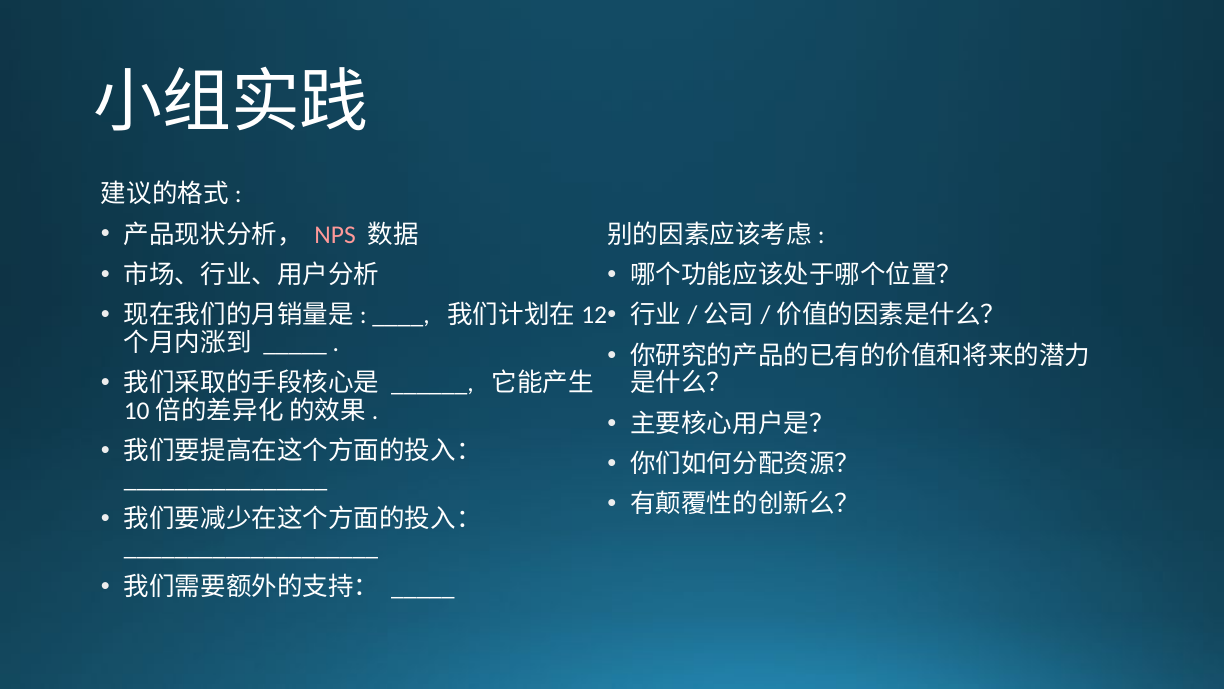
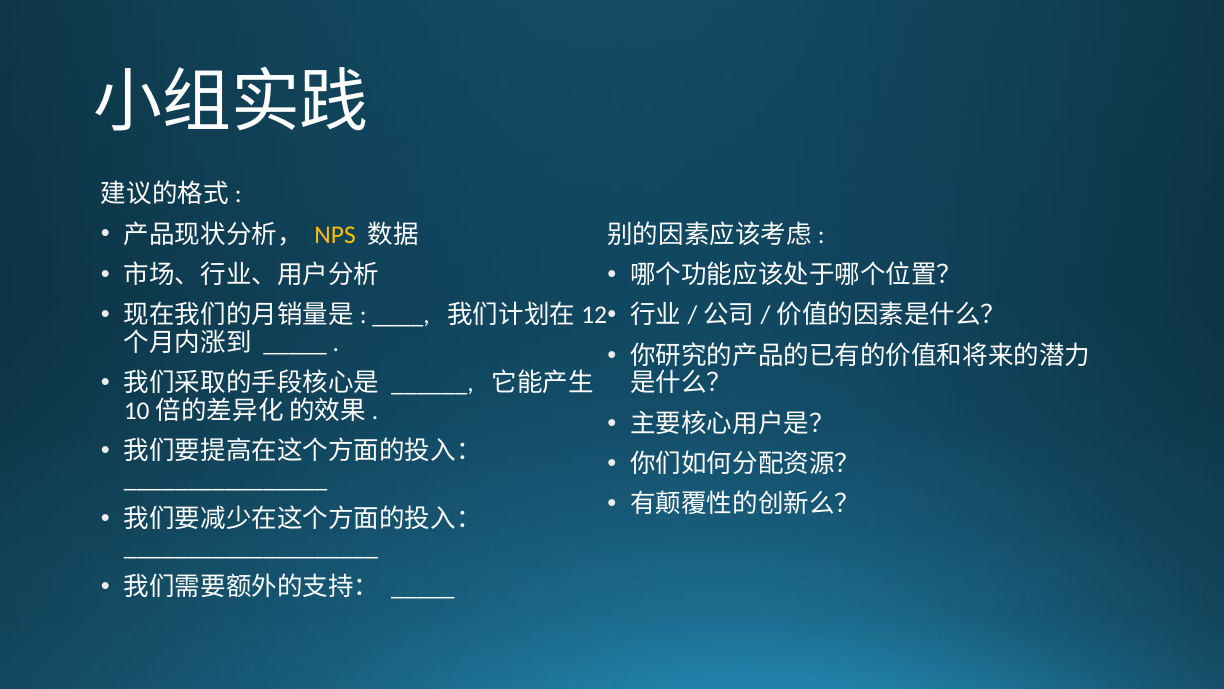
NPS colour: pink -> yellow (335, 234)
